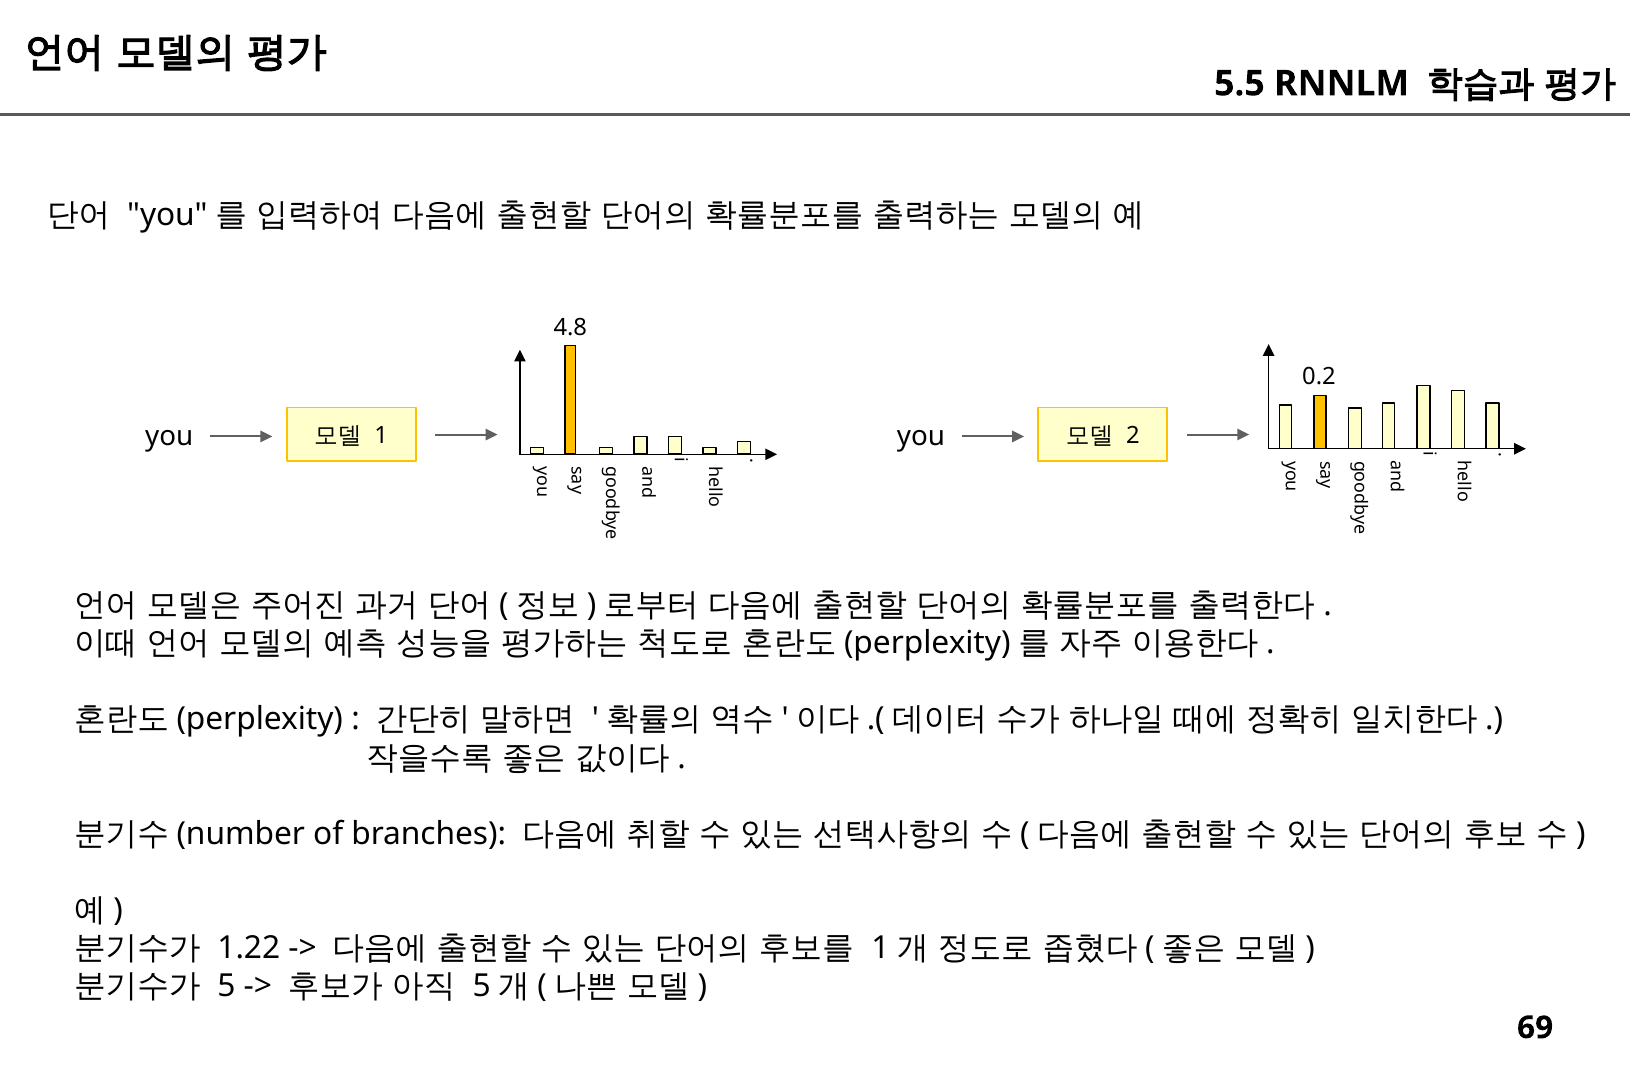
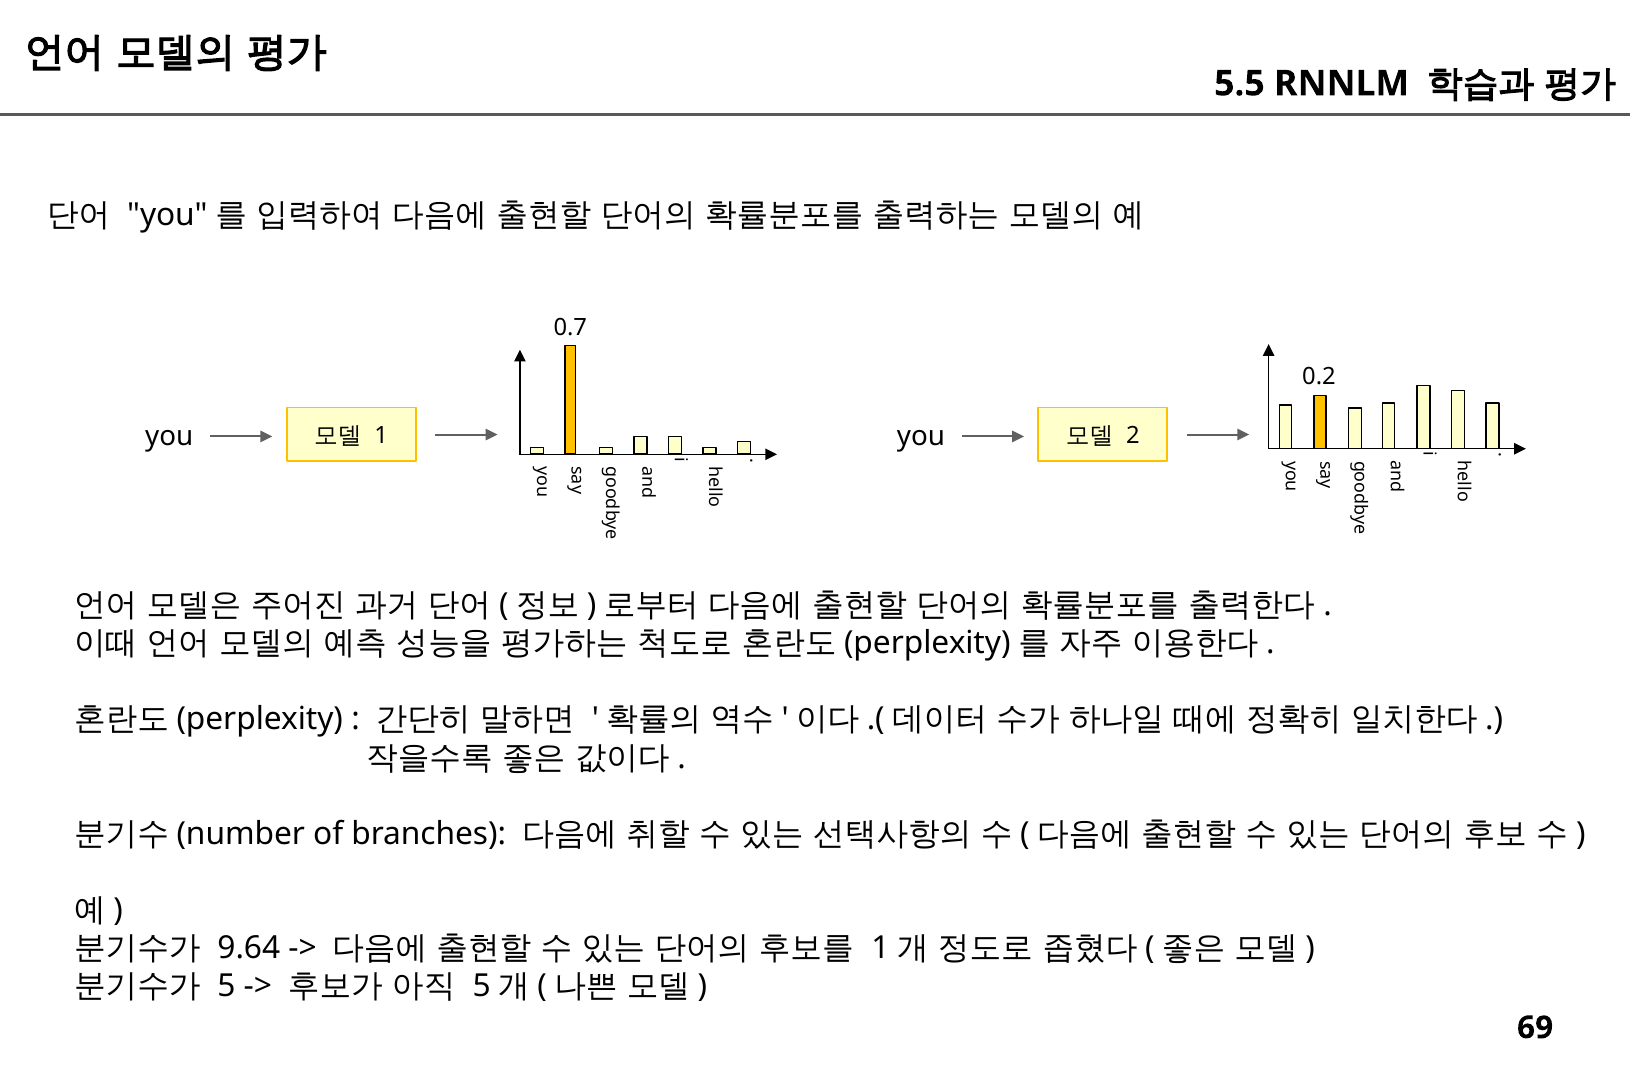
4.8: 4.8 -> 0.7 (570, 327)
1.22: 1.22 -> 9.64 (249, 948)
